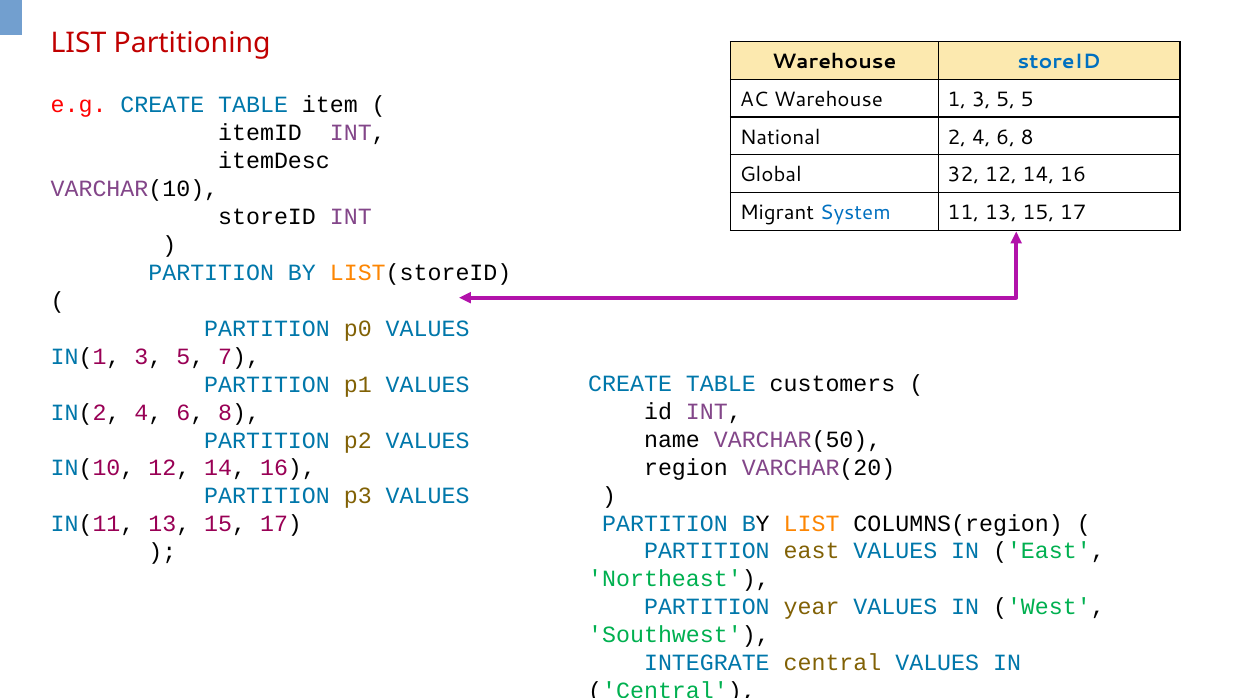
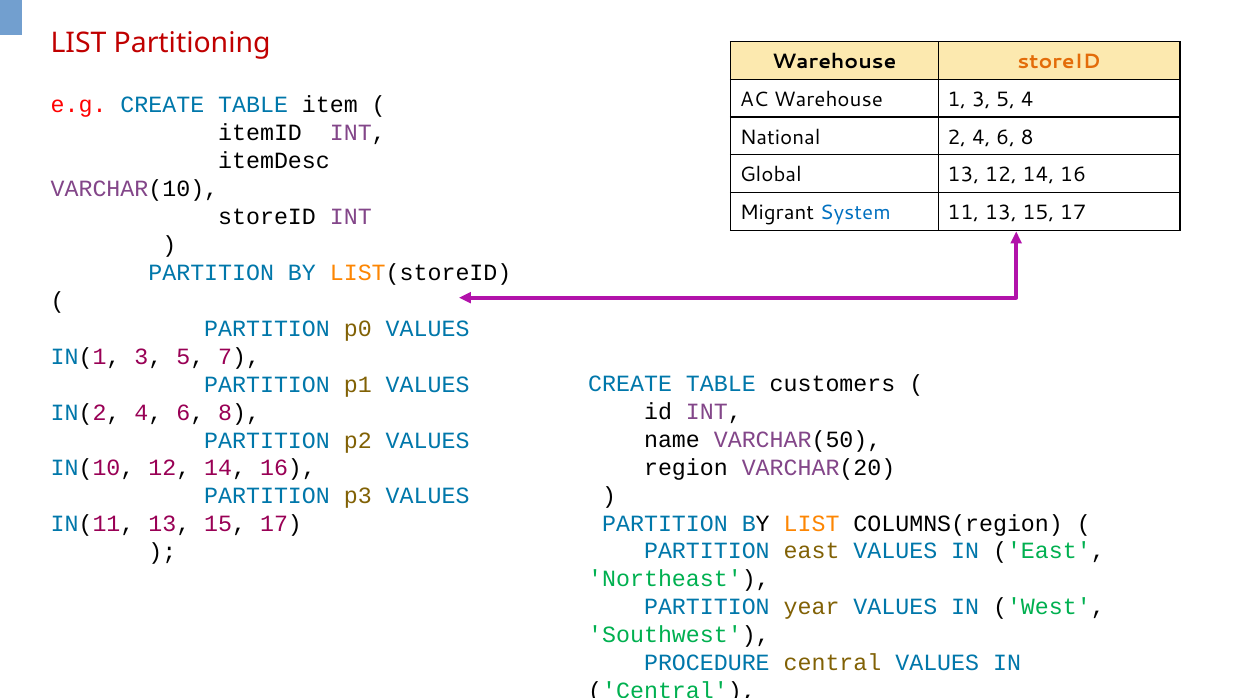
storeID colour: blue -> orange (1059, 62)
5 5: 5 -> 4 (1027, 100)
Global 32: 32 -> 13 (963, 175)
INTEGRATE: INTEGRATE -> PROCEDURE (707, 663)
